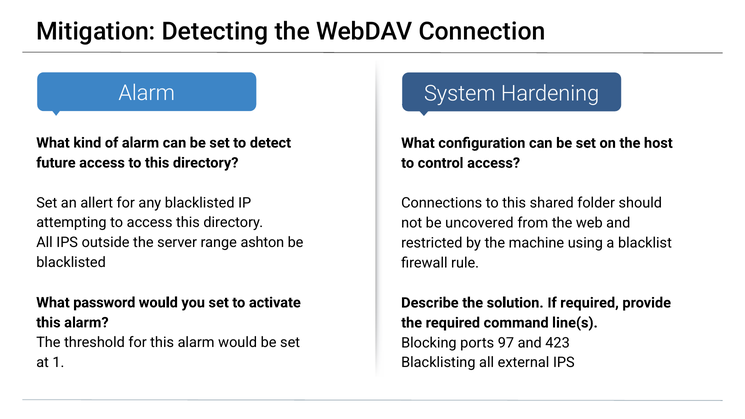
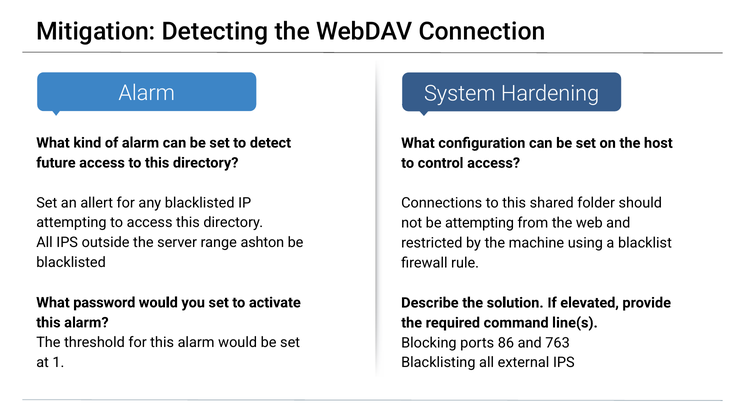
be uncovered: uncovered -> attempting (480, 223)
If required: required -> elevated (590, 303)
97: 97 -> 86 (506, 343)
423: 423 -> 763 (558, 343)
